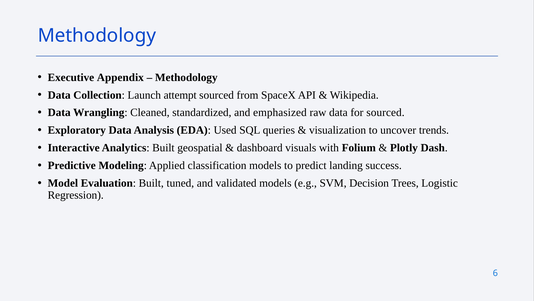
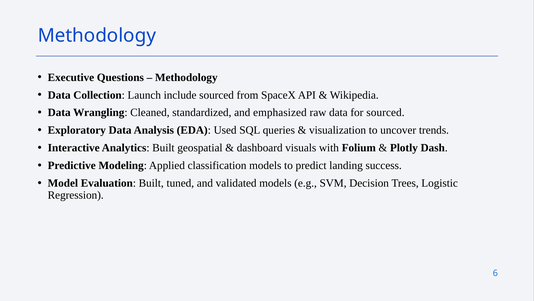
Appendix: Appendix -> Questions (120, 77)
attempt: attempt -> include (180, 95)
